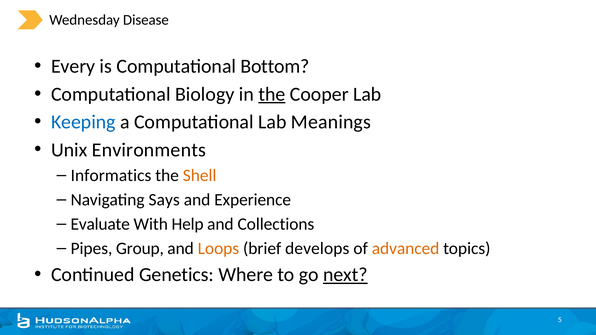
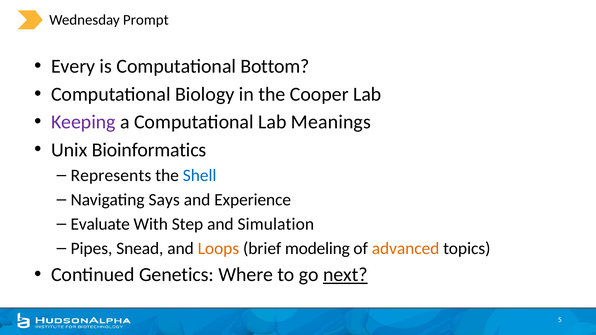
Disease: Disease -> Prompt (146, 20)
the underline: present -> none (272, 94)
Keeping colour: blue -> purple (83, 122)
Environments: Environments -> Bioinformatics (149, 150)
Informatics: Informatics -> Represents (111, 176)
Shell colour: orange -> blue (200, 176)
Help: Help -> Step (187, 224)
Collections: Collections -> Simulation (276, 224)
Group: Group -> Snead (140, 248)
develops: develops -> modeling (317, 248)
